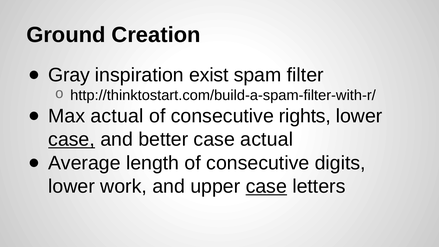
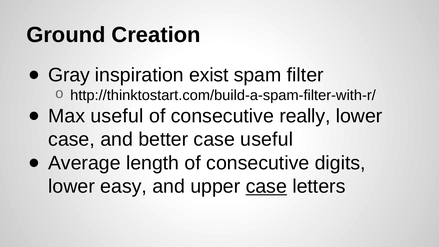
Max actual: actual -> useful (117, 116)
rights: rights -> really (305, 116)
case underline: present -> none (72, 139)
case actual: actual -> useful (267, 139)
work: work -> easy (124, 186)
